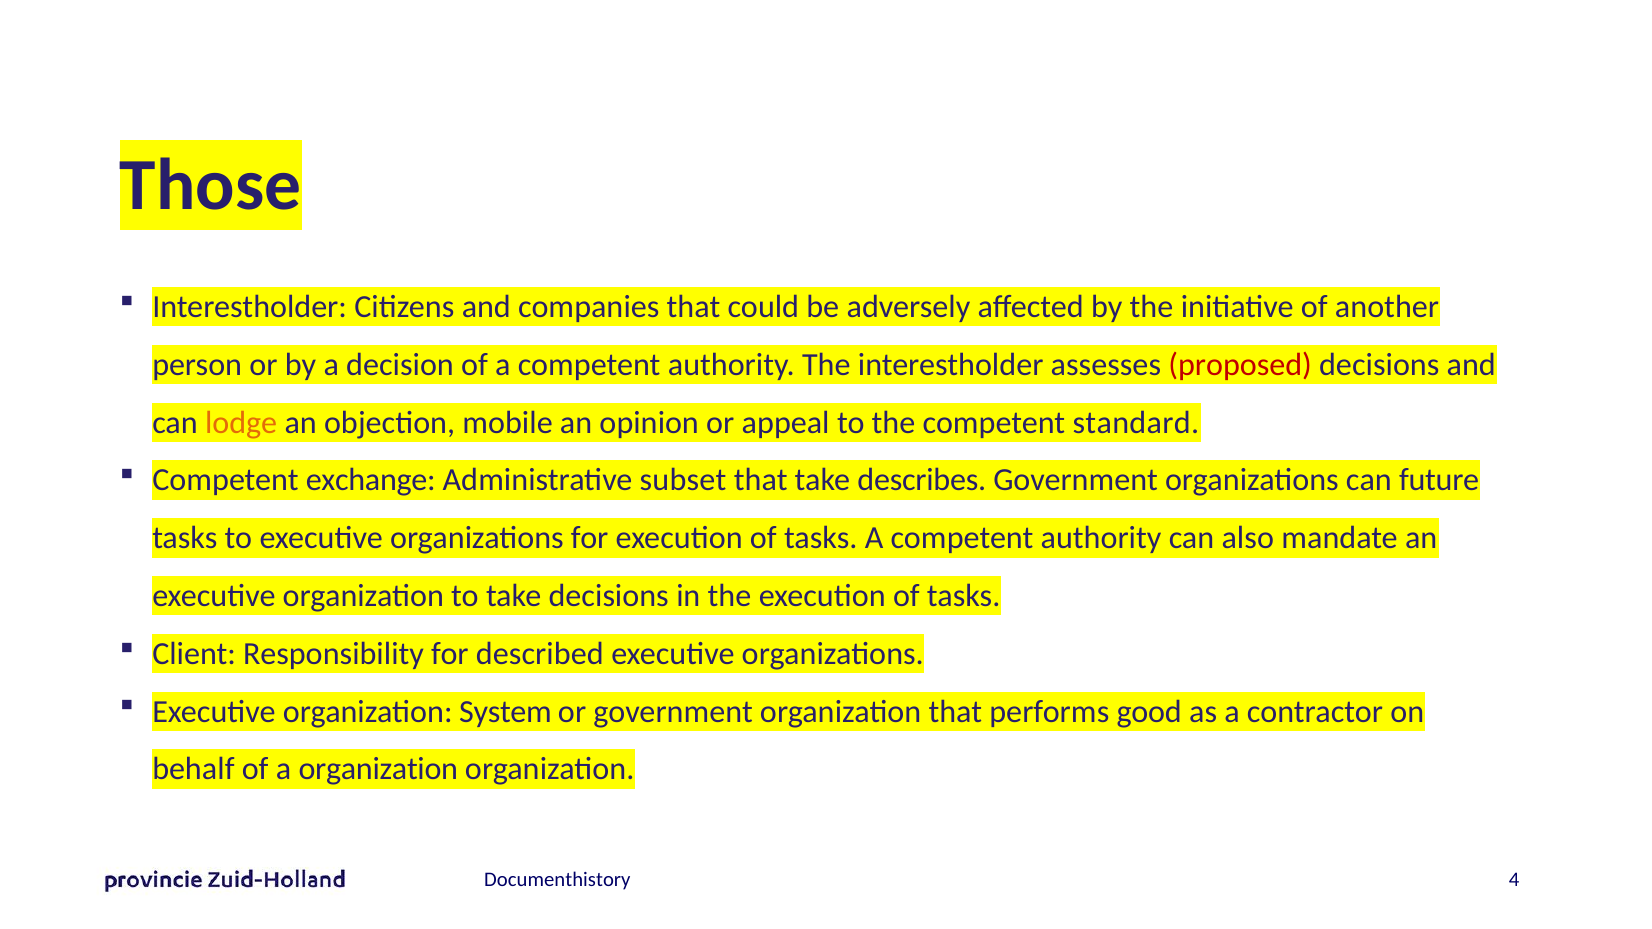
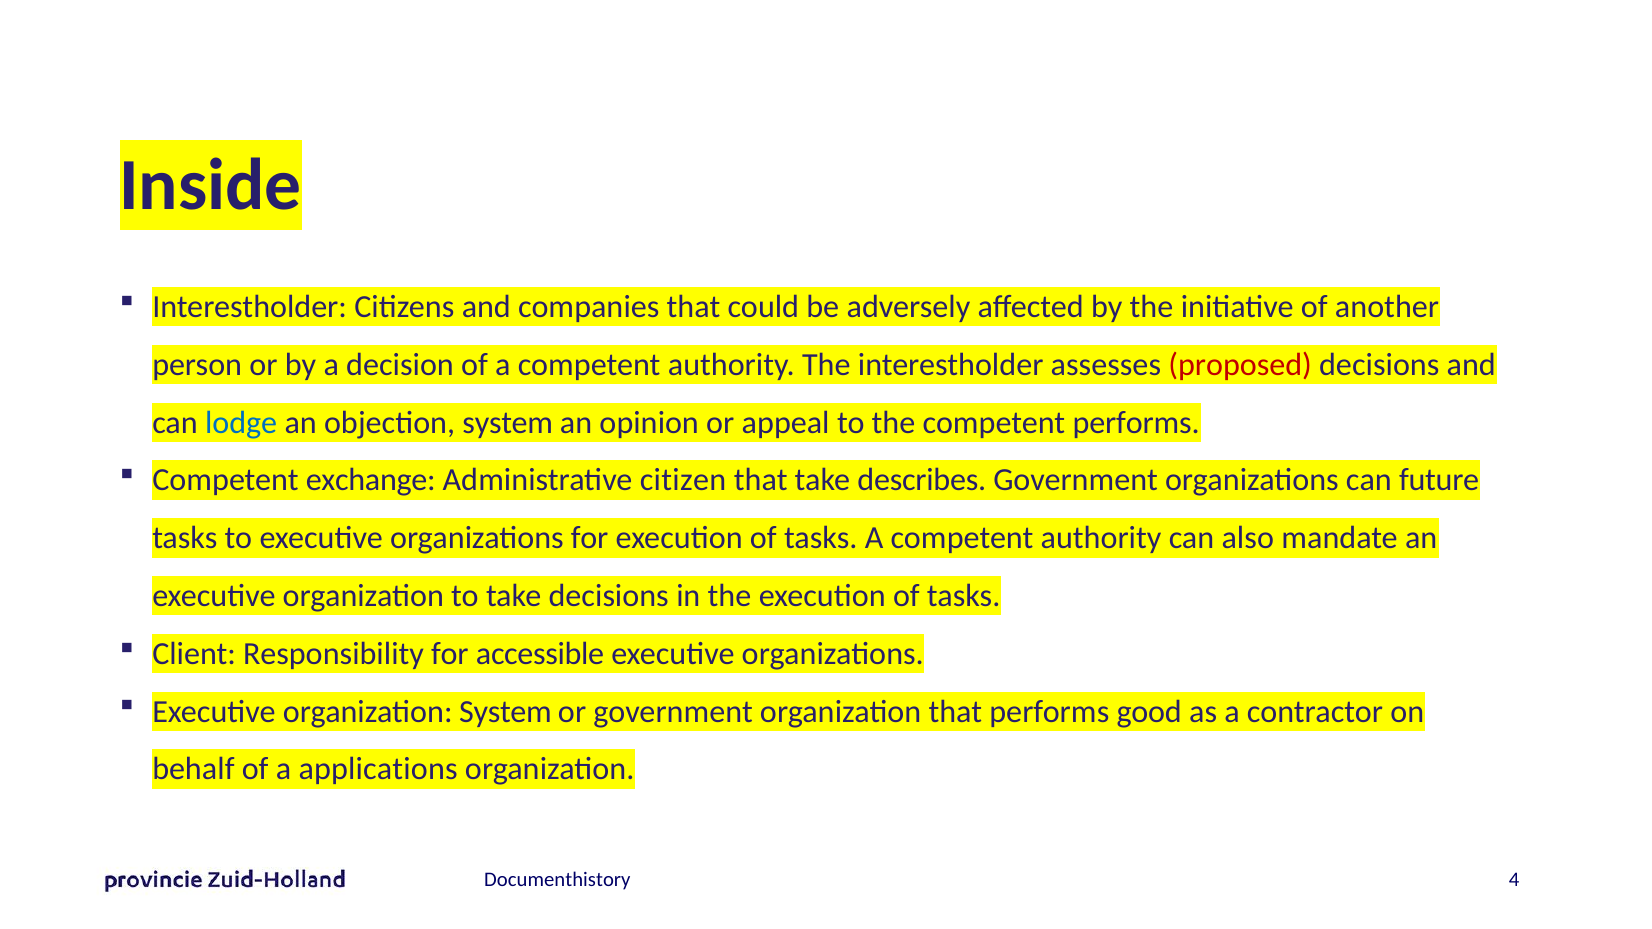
Those: Those -> Inside (211, 186)
lodge colour: orange -> blue (241, 423)
objection mobile: mobile -> system (508, 423)
competent standard: standard -> performs (1136, 423)
subset: subset -> citizen (683, 481)
described: described -> accessible (540, 654)
a organization: organization -> applications (378, 770)
